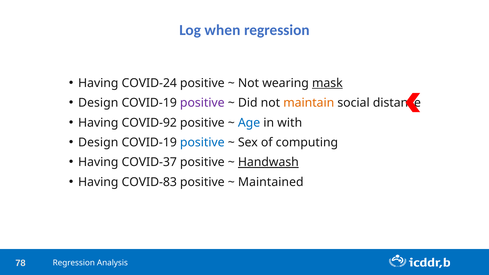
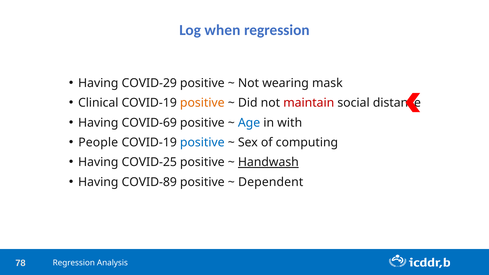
COVID-24: COVID-24 -> COVID-29 (149, 83)
mask underline: present -> none (327, 83)
Design: Design -> Clinical (98, 103)
positive colour: purple -> orange (202, 103)
maintain colour: orange -> red (309, 103)
COVID-92: COVID-92 -> COVID-69 (149, 123)
Design: Design -> People (98, 143)
COVID-37: COVID-37 -> COVID-25 (149, 162)
COVID-83: COVID-83 -> COVID-89 (149, 182)
Maintained: Maintained -> Dependent (271, 182)
